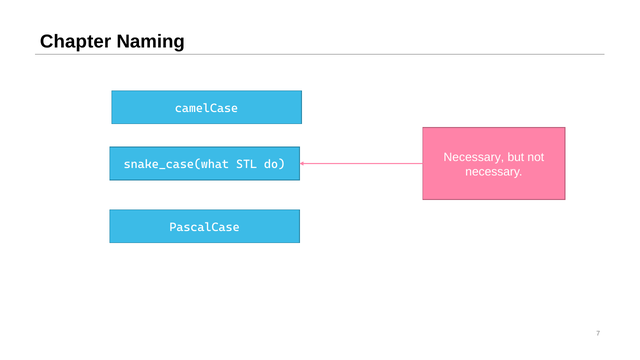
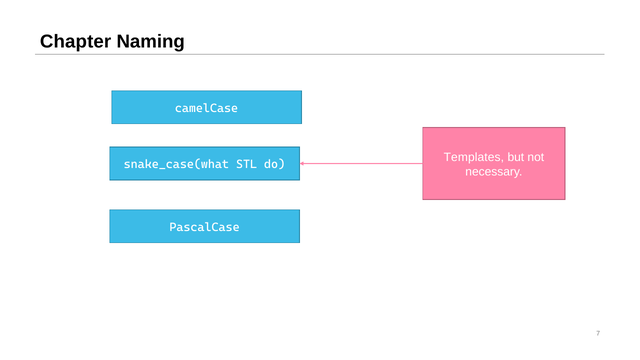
Necessary: Necessary -> Templates (474, 157)
